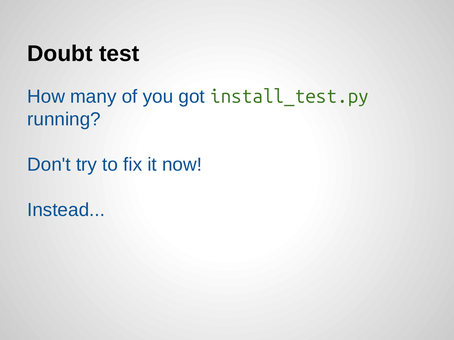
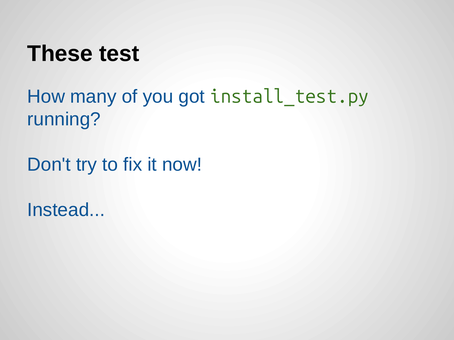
Doubt: Doubt -> These (60, 54)
